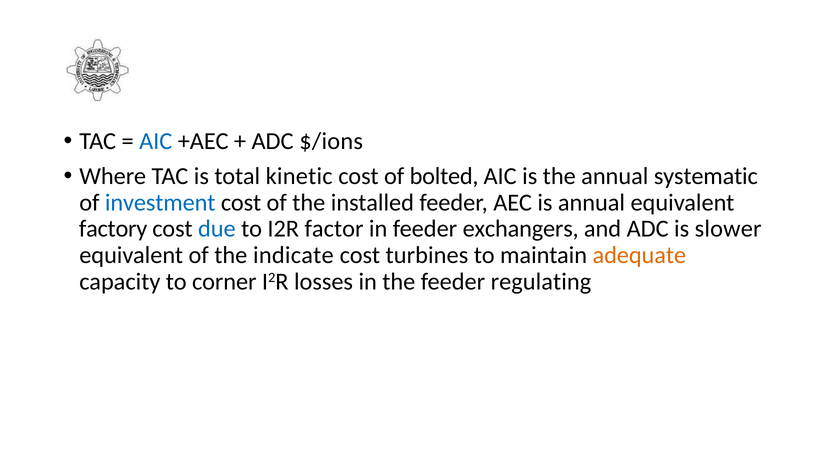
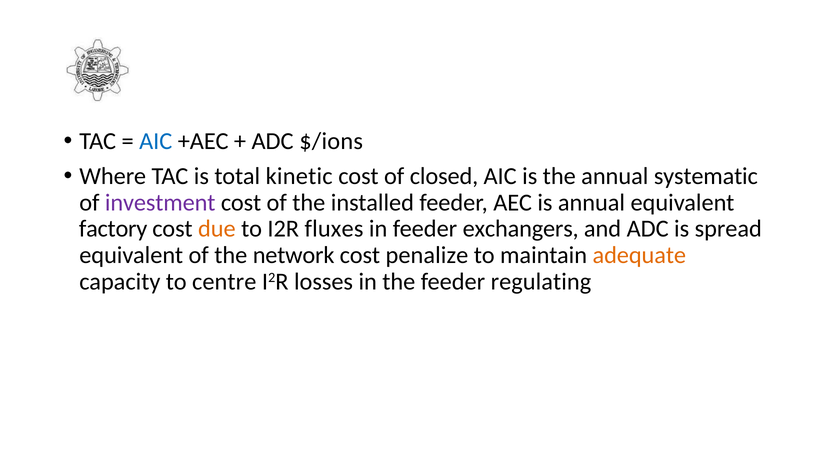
bolted: bolted -> closed (444, 176)
investment colour: blue -> purple (160, 202)
due colour: blue -> orange (217, 229)
factor: factor -> fluxes (334, 229)
slower: slower -> spread (728, 229)
indicate: indicate -> network (294, 255)
turbines: turbines -> penalize (427, 255)
corner: corner -> centre (224, 281)
